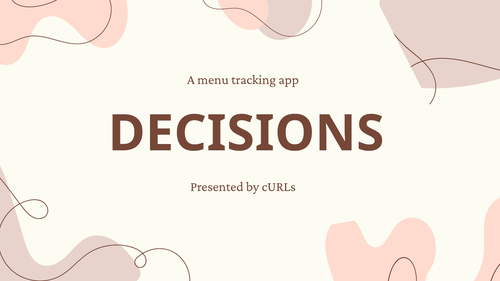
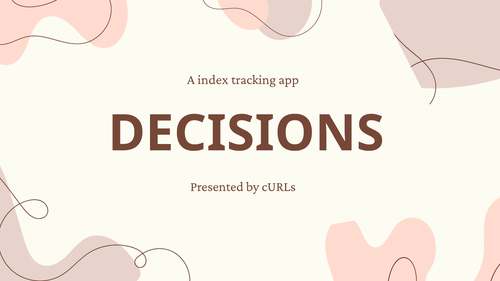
menu: menu -> index (213, 80)
